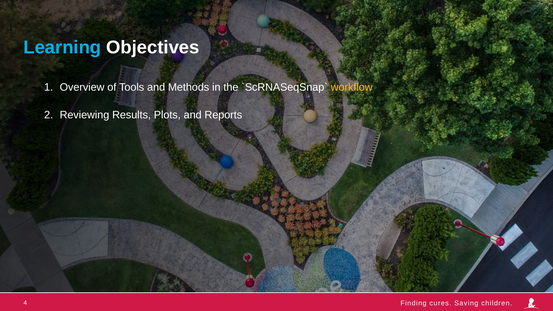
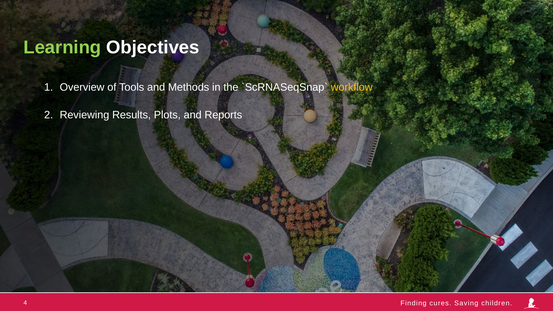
Learning colour: light blue -> light green (62, 48)
